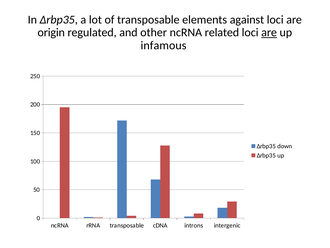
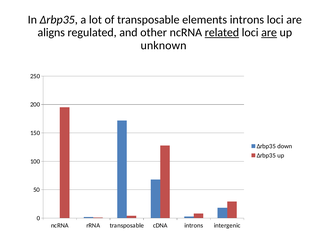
elements against: against -> introns (247, 20)
origin: origin -> aligns (51, 32)
related underline: none -> present (222, 32)
infamous: infamous -> unknown (164, 45)
